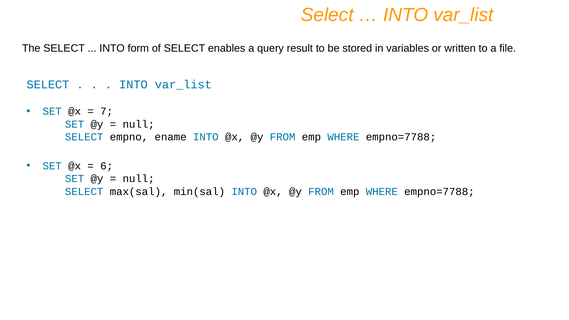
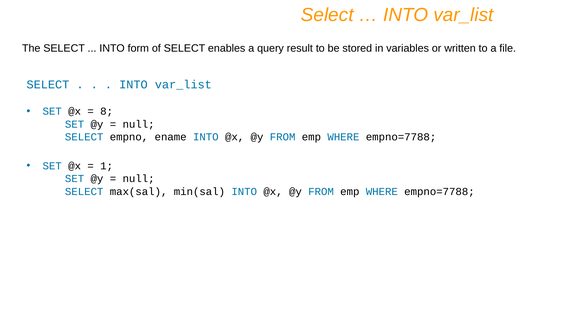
7: 7 -> 8 (107, 111)
6: 6 -> 1 (107, 166)
